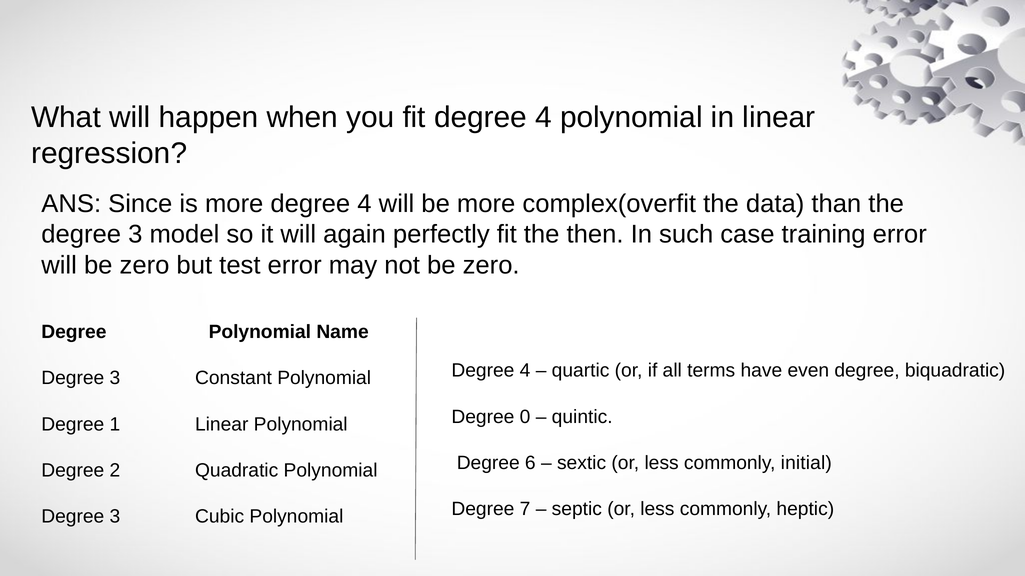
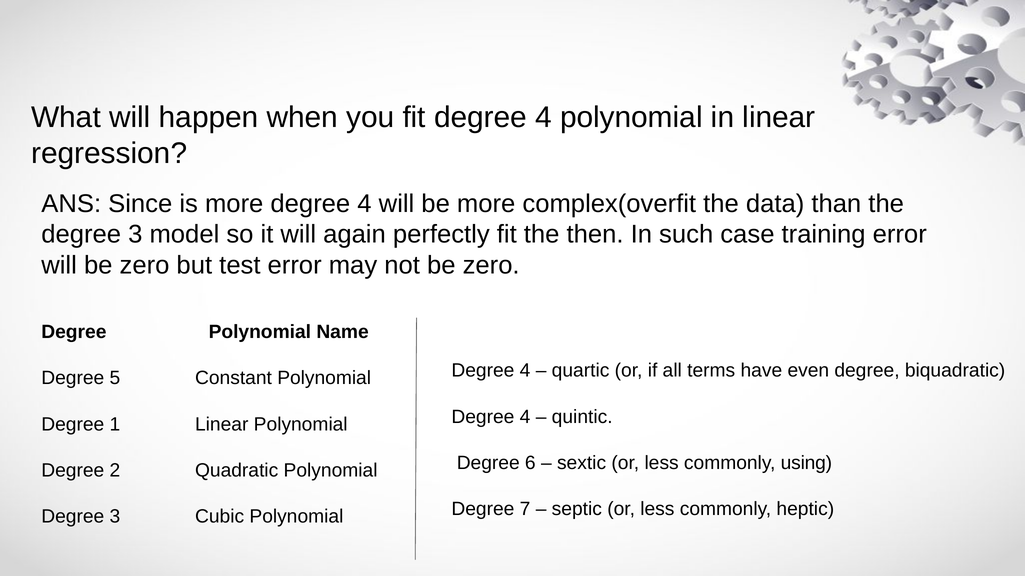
3: 3 -> 5 (115, 379)
0: 0 -> 4 (525, 417)
initial: initial -> using (806, 463)
